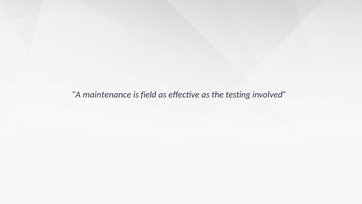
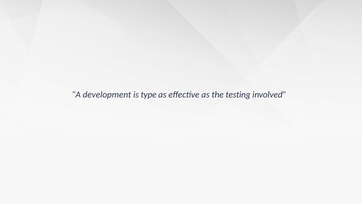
maintenance: maintenance -> development (107, 94)
field: field -> type (149, 94)
